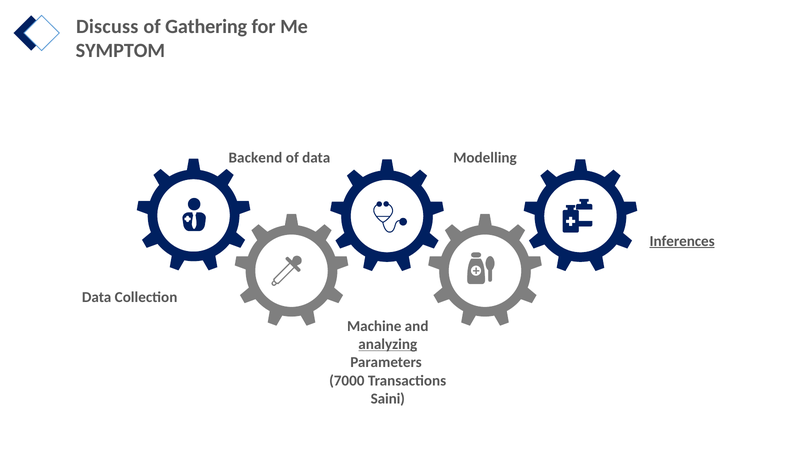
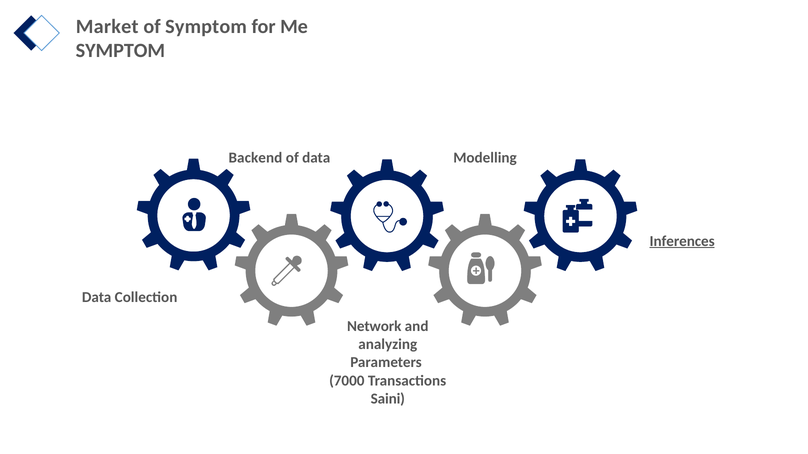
Discuss: Discuss -> Market (107, 26)
of Gathering: Gathering -> Symptom (206, 26)
Machine: Machine -> Network (374, 326)
analyzing underline: present -> none (388, 345)
